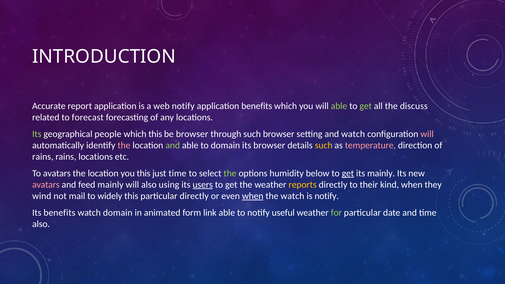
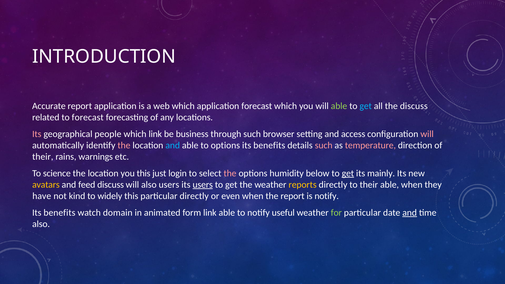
web notify: notify -> which (183, 106)
application benefits: benefits -> forecast (257, 106)
get colour: light green -> light blue (366, 106)
Its colour: light green -> pink (37, 134)
which this: this -> link (155, 134)
be browser: browser -> business (192, 134)
and watch: watch -> access (353, 134)
and colour: light green -> light blue (173, 145)
to domain: domain -> options (225, 145)
browser: browser -> benefits (269, 145)
such colour: yellow -> pink (324, 145)
rains: rains -> their (43, 157)
rains locations: locations -> warnings (96, 157)
To avatars: avatars -> science (57, 173)
just time: time -> login (178, 173)
the colour: light green -> pink (230, 173)
avatars colour: pink -> yellow (46, 185)
feed mainly: mainly -> discuss (111, 185)
also using: using -> users (169, 185)
their kind: kind -> able (390, 185)
wind: wind -> have (42, 196)
mail: mail -> kind (77, 196)
when underline: present -> none (253, 196)
the watch: watch -> report (293, 196)
and underline: none -> present (410, 213)
